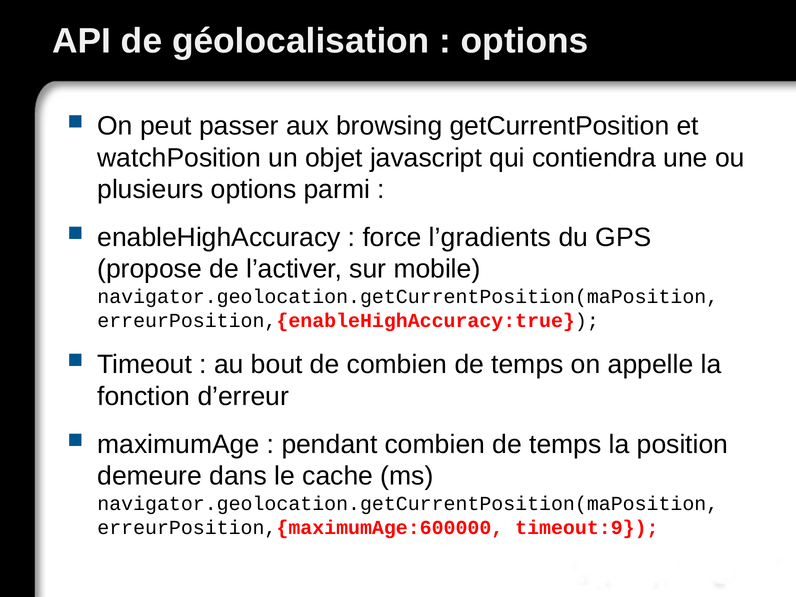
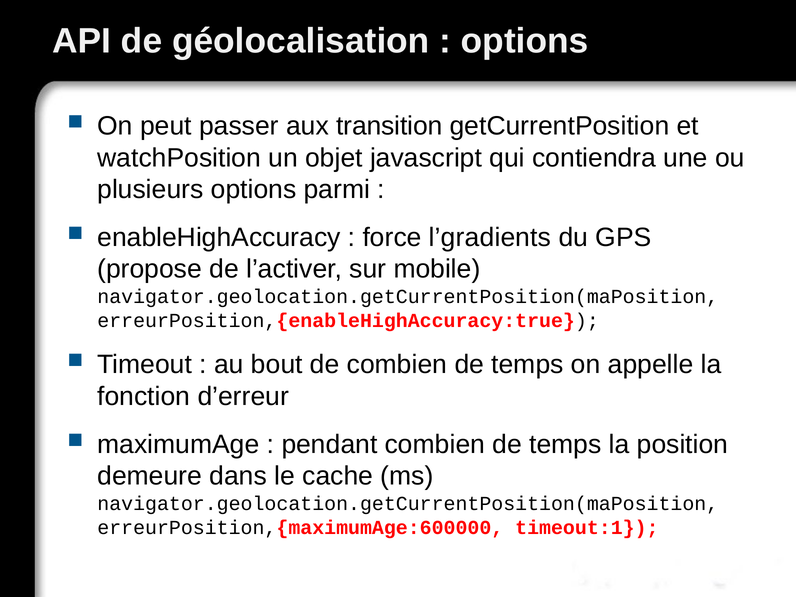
browsing: browsing -> transition (389, 126)
timeout:9: timeout:9 -> timeout:1 (587, 527)
